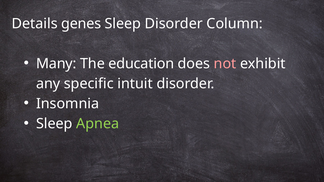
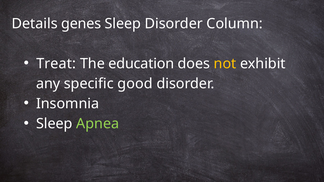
Many: Many -> Treat (56, 64)
not colour: pink -> yellow (225, 64)
intuit: intuit -> good (135, 84)
